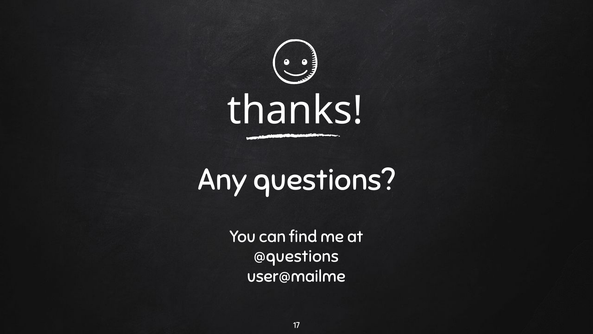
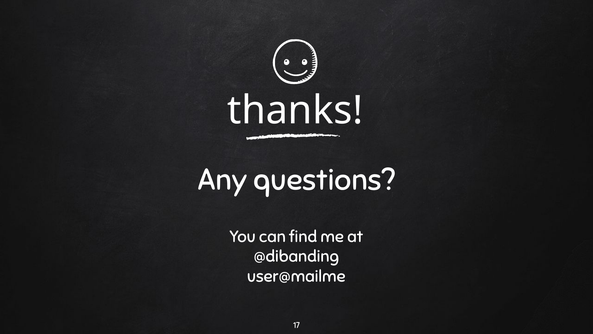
@questions: @questions -> @dibanding (296, 256)
